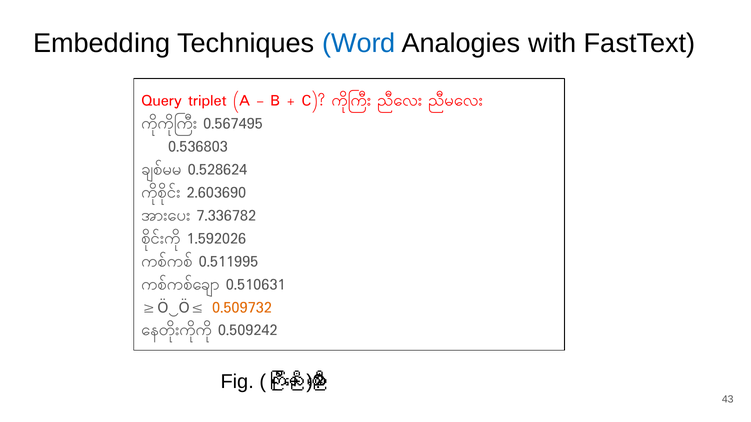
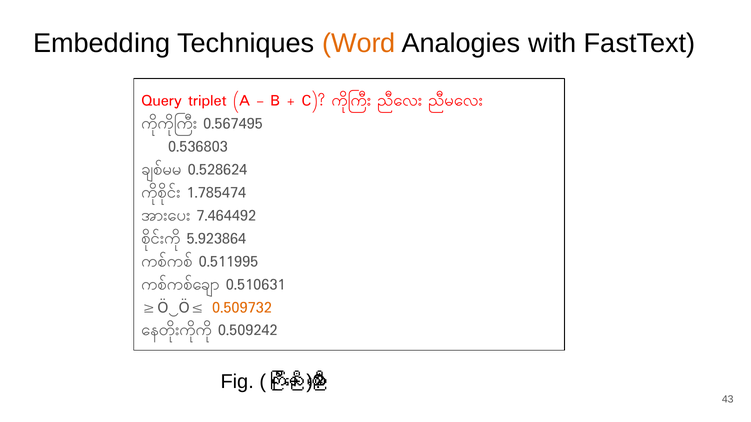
Word colour: blue -> orange (359, 43)
2.603690: 2.603690 -> 1.785474 (216, 192)
7.336782: 7.336782 -> 7.464492 (226, 215)
1.592026: 1.592026 -> 5.923864 (216, 238)
